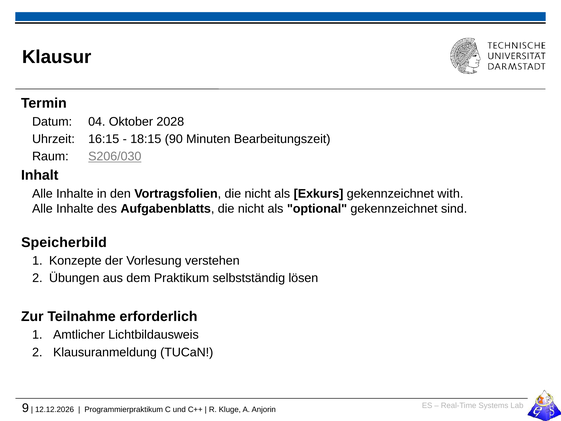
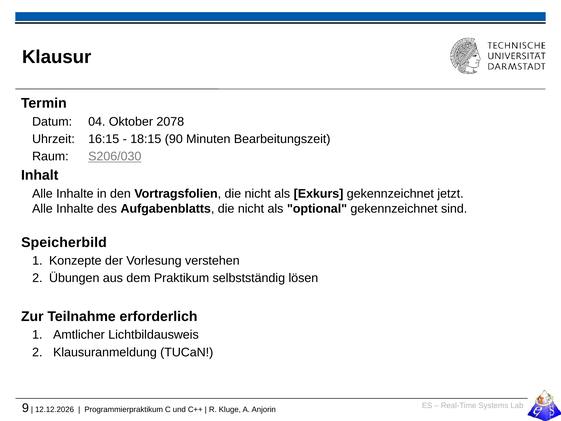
2028: 2028 -> 2078 (170, 122)
with: with -> jetzt (450, 194)
